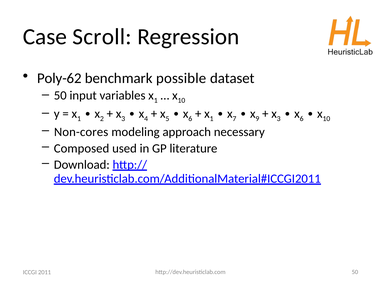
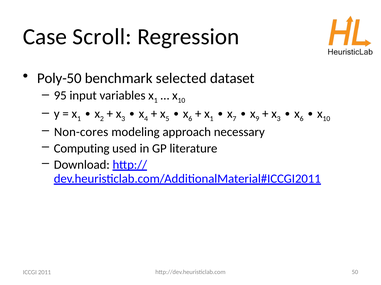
Poly-62: Poly-62 -> Poly-50 (59, 79)
possible: possible -> selected (181, 79)
50: 50 -> 95 (60, 96)
Composed: Composed -> Computing (82, 149)
